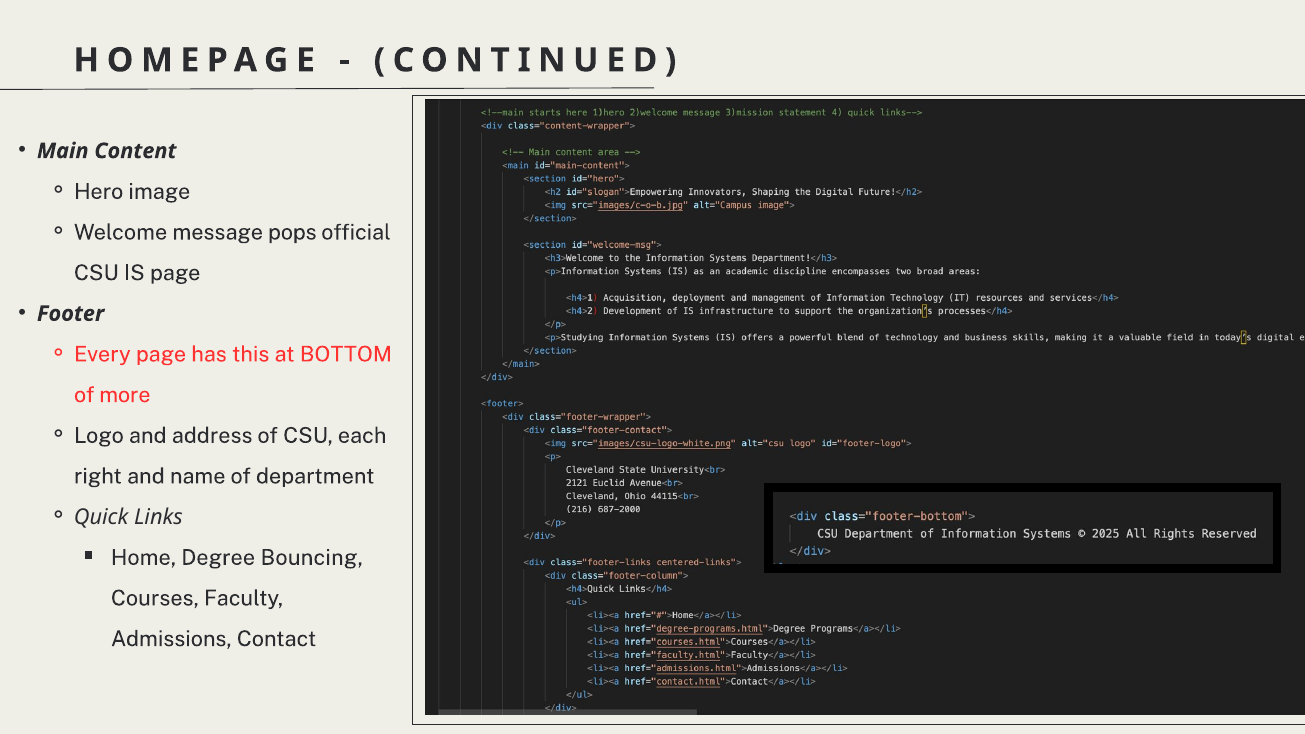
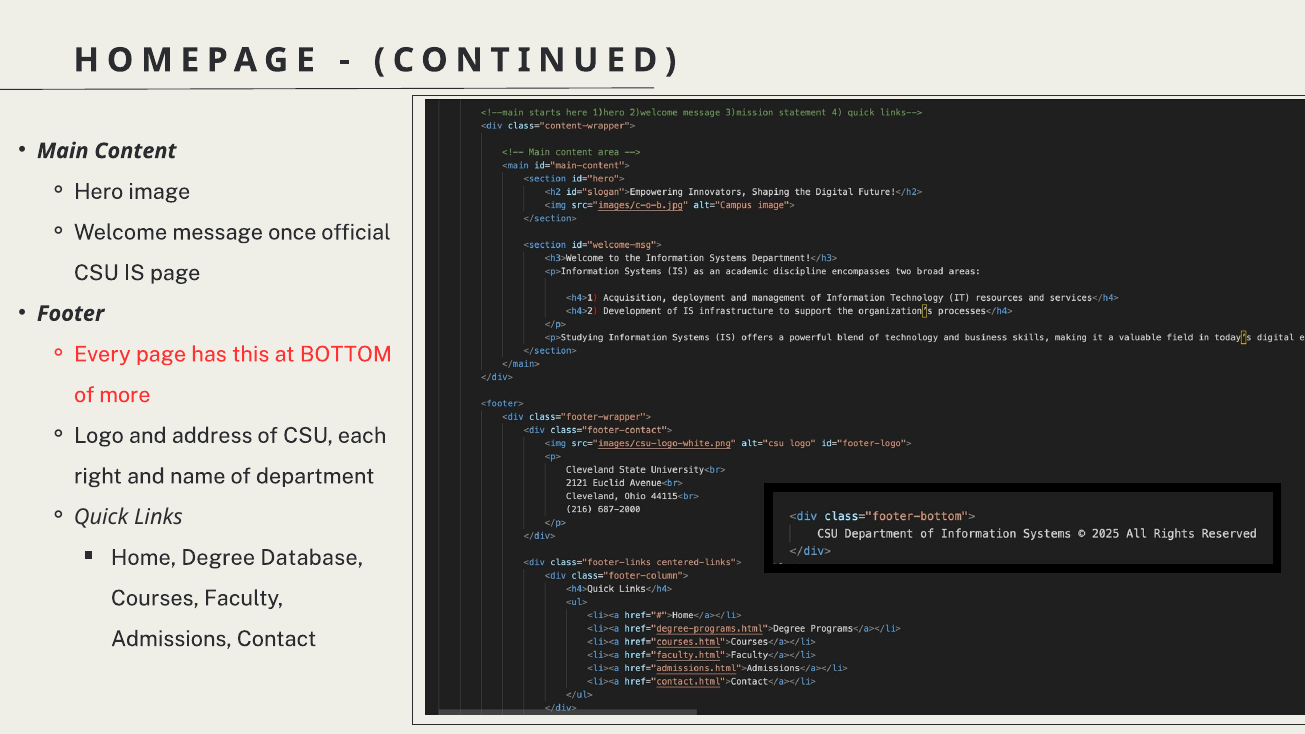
pops: pops -> once (292, 232)
Bouncing: Bouncing -> Database (312, 558)
